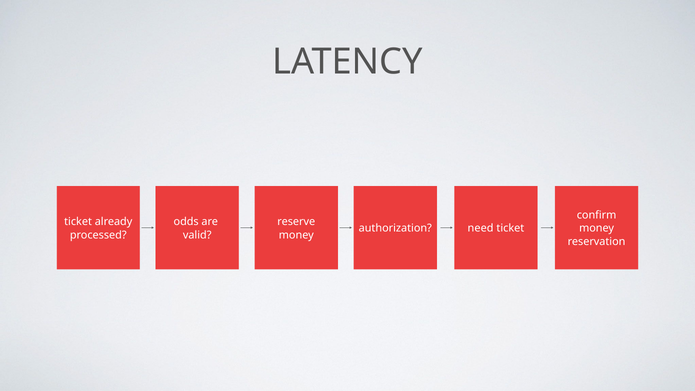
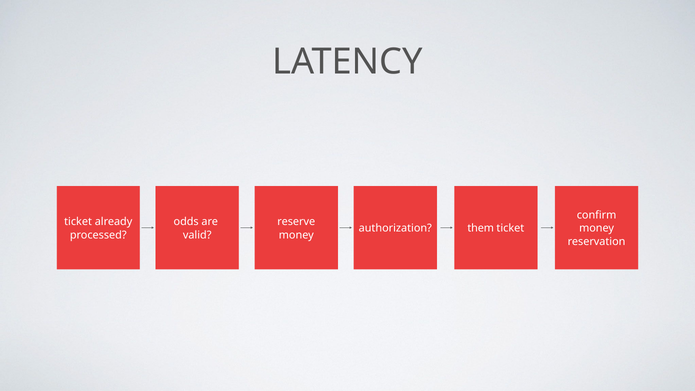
need: need -> them (481, 228)
